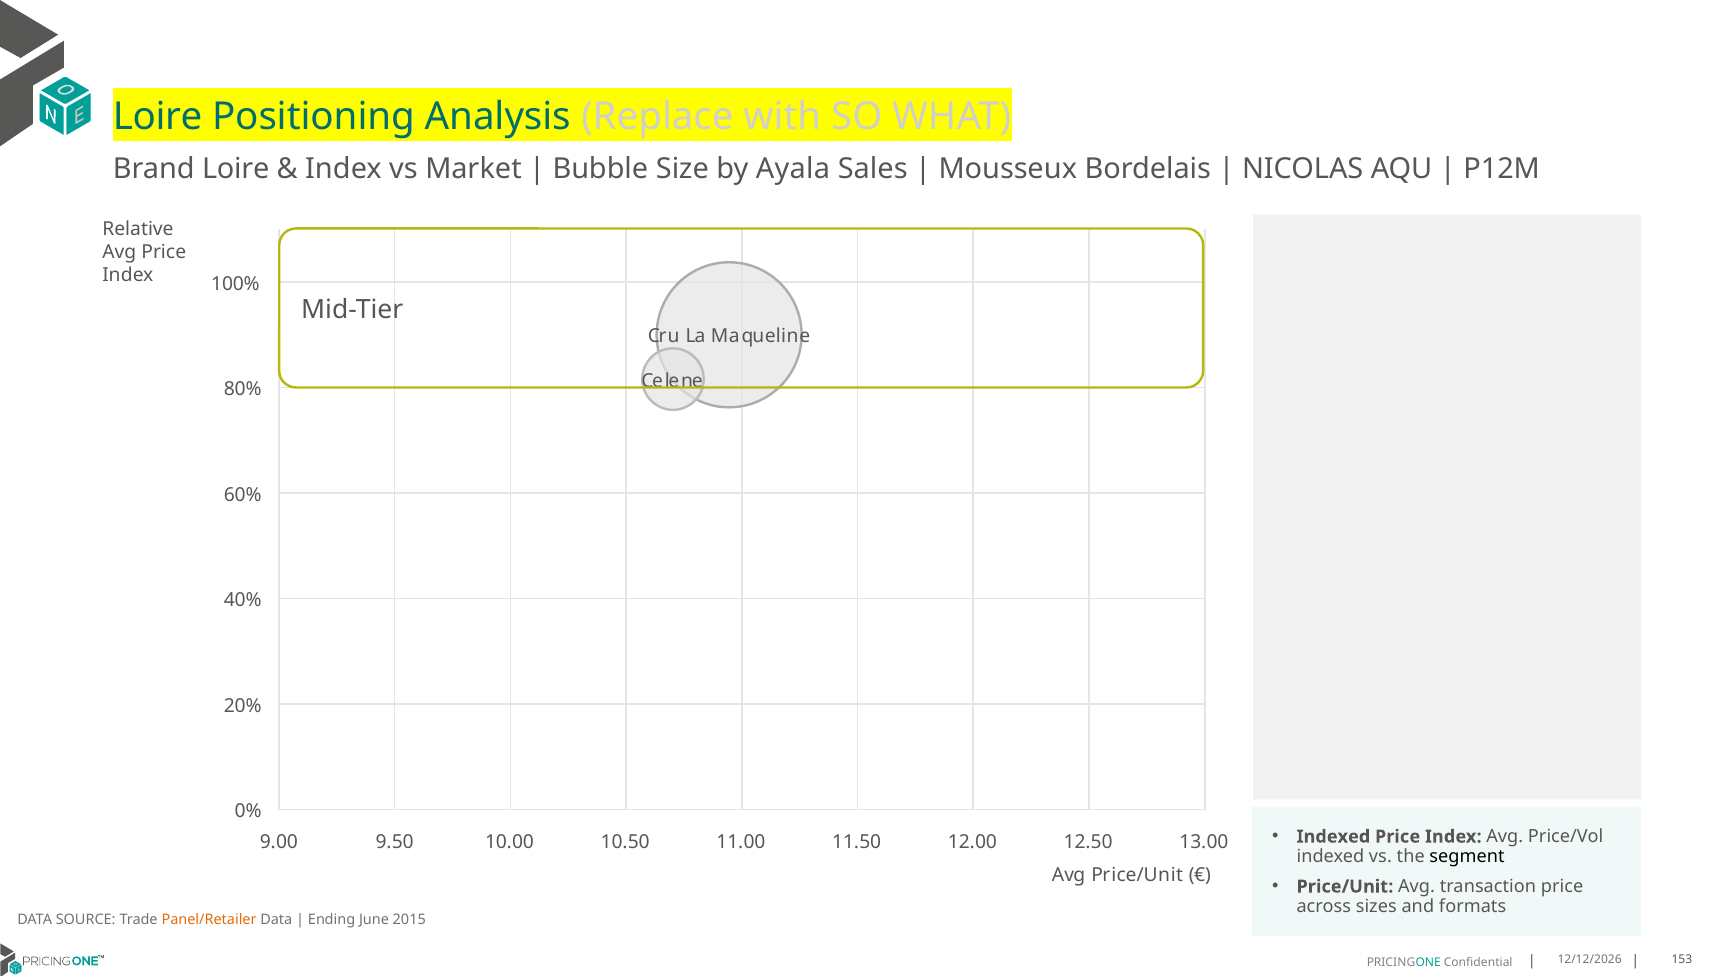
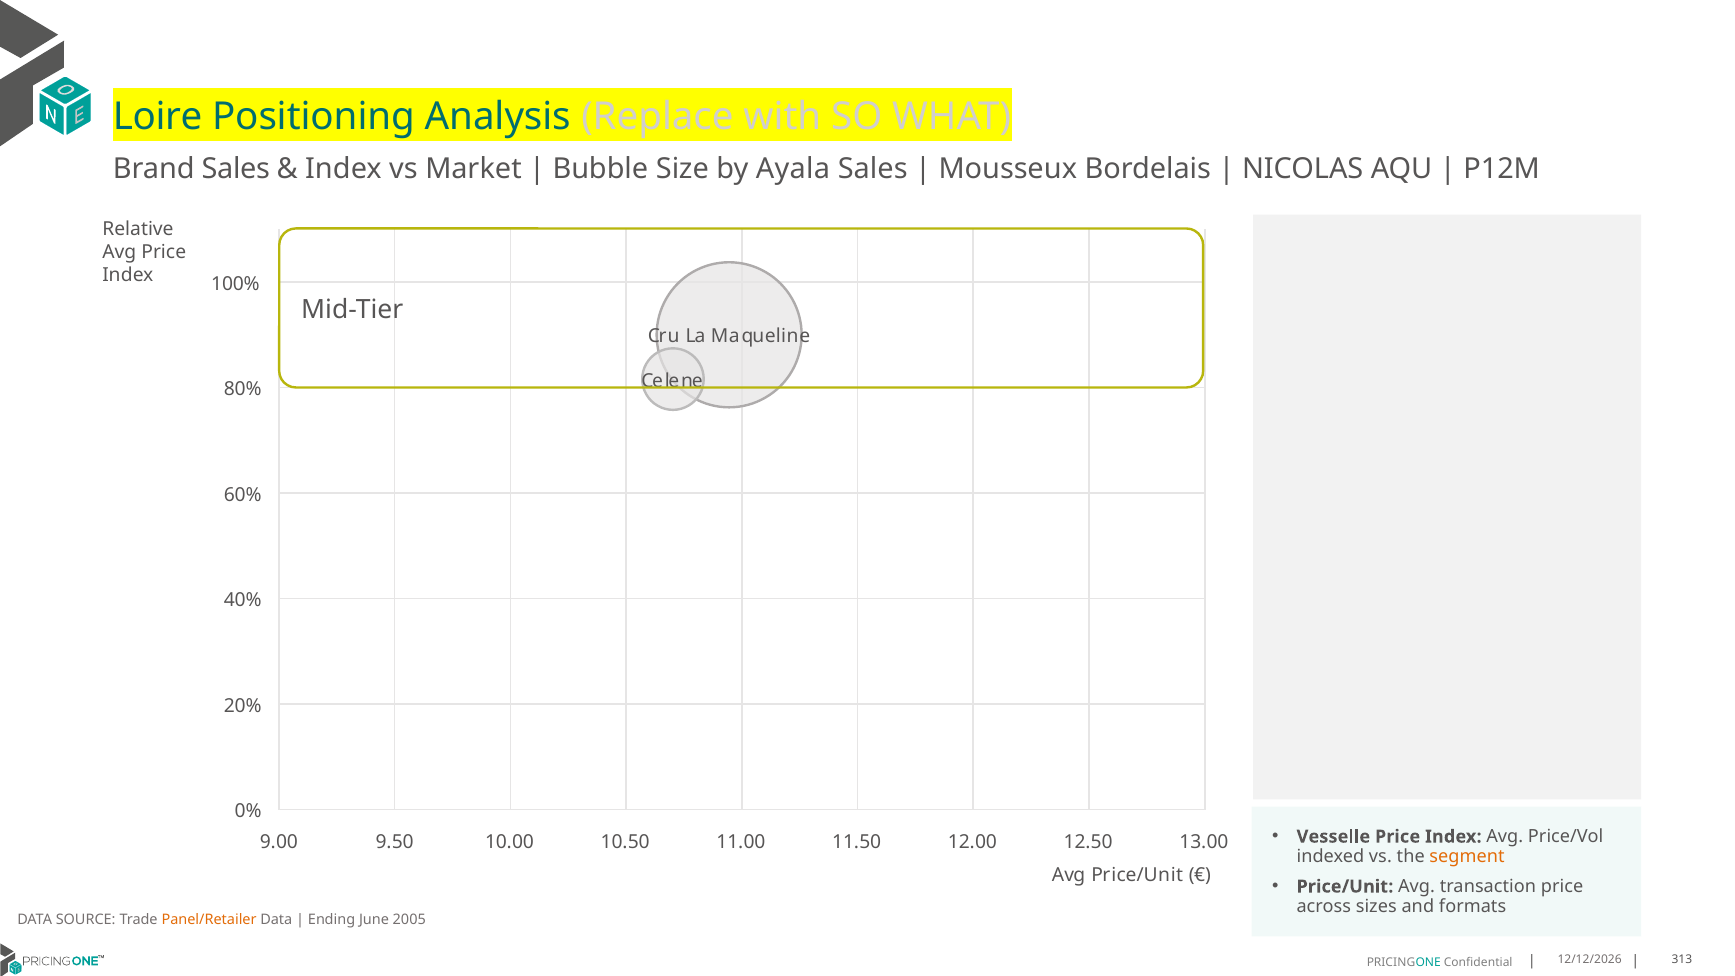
Brand Loire: Loire -> Sales (236, 169)
Indexed: Indexed -> Vesselle (1333, 837)
segment colour: black -> orange (1467, 856)
2015: 2015 -> 2005 (409, 919)
153: 153 -> 313 (1682, 960)
